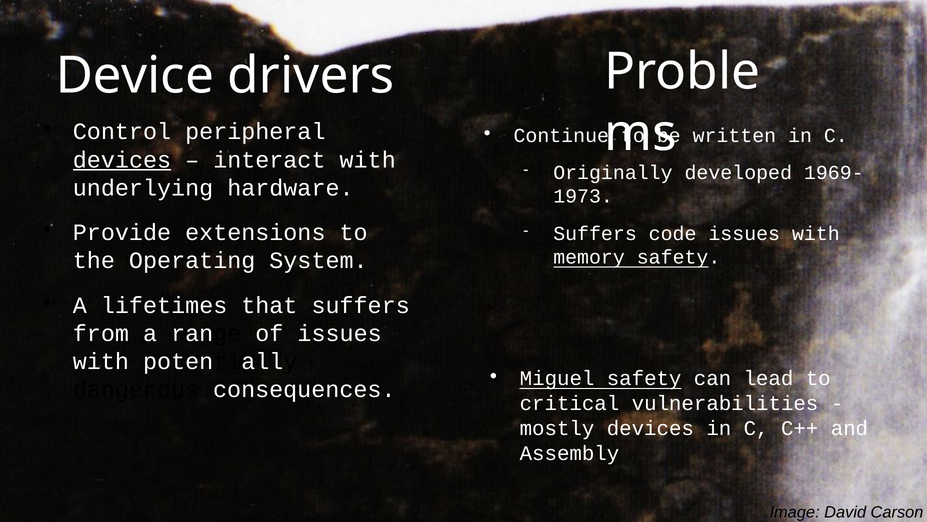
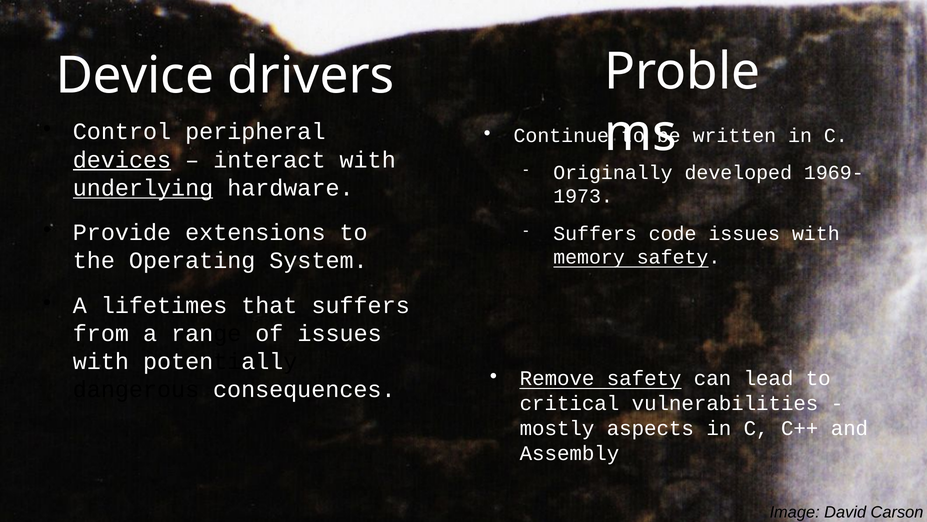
underlying underline: none -> present (143, 188)
Miguel: Miguel -> Remove (557, 378)
mostly devices: devices -> aspects (650, 428)
